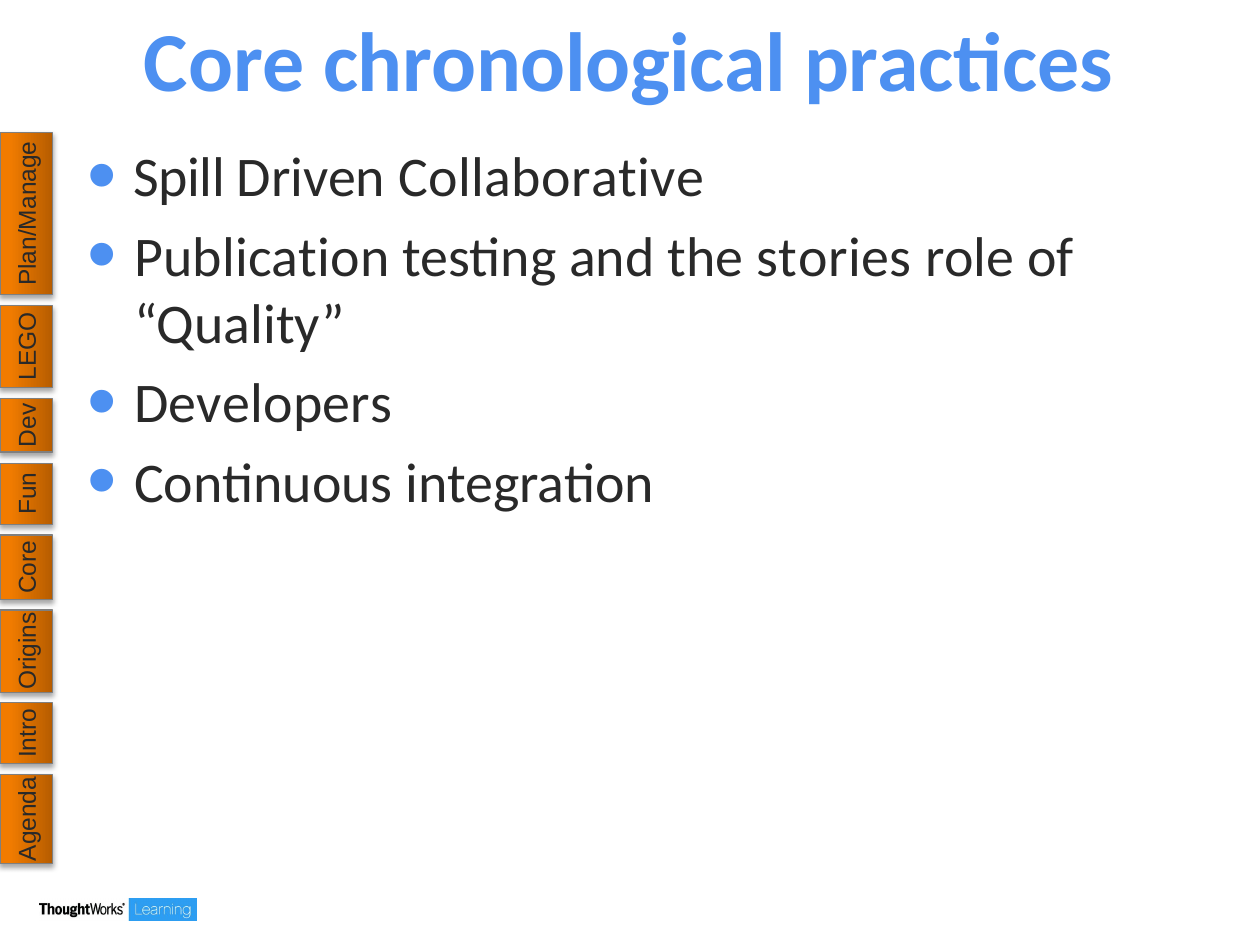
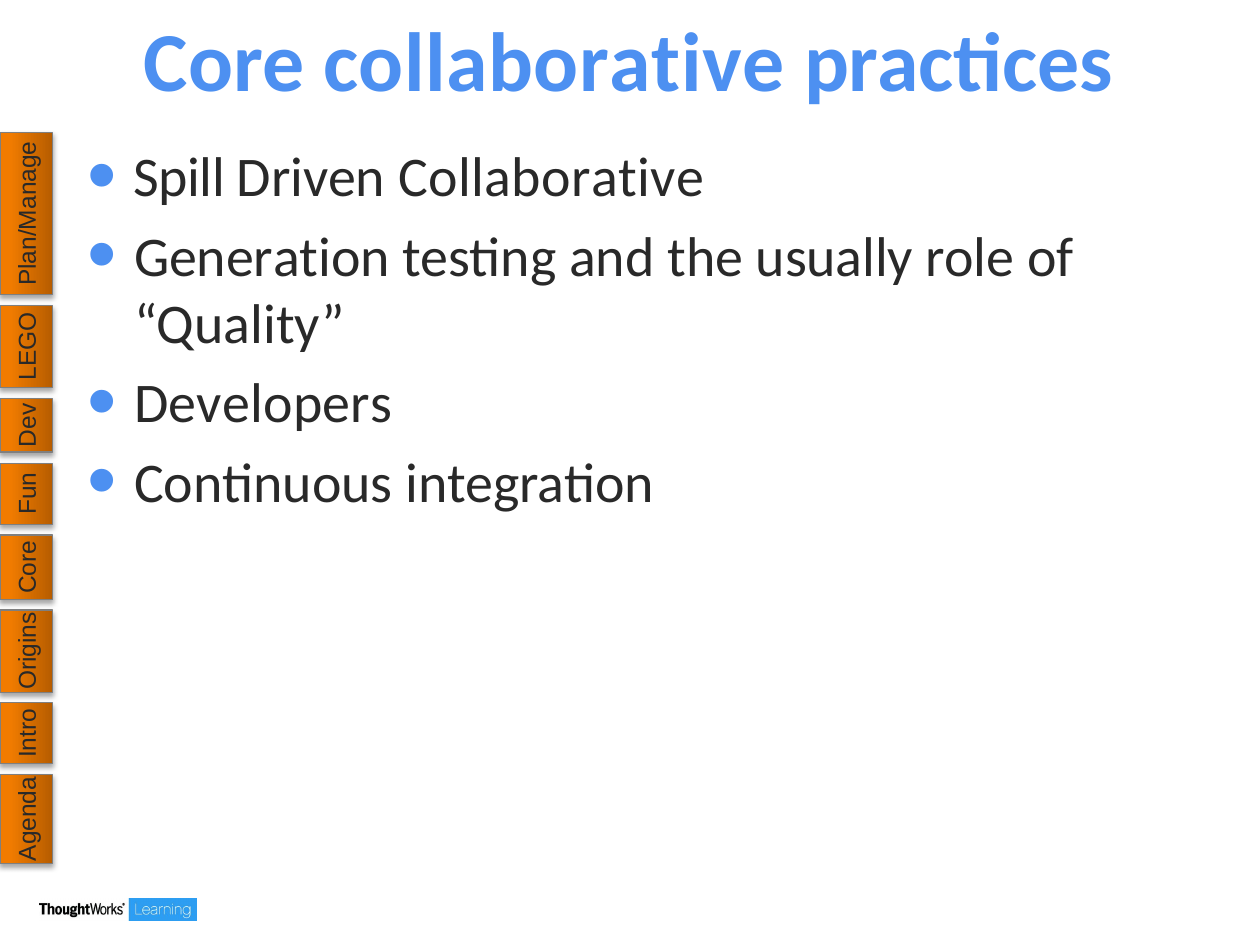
Core chronological: chronological -> collaborative (554, 64)
Publication: Publication -> Generation (262, 258)
stories: stories -> usually (835, 258)
